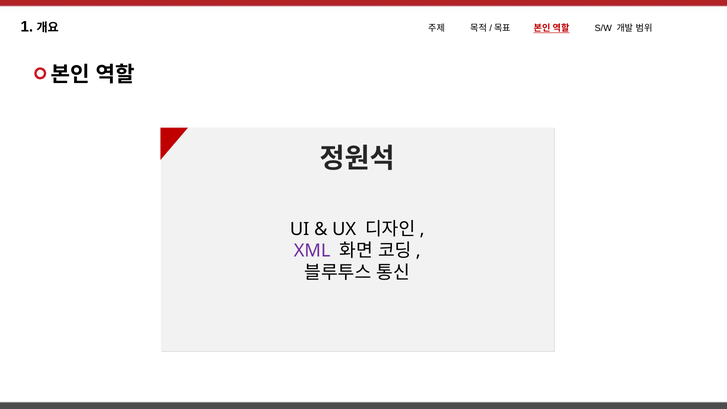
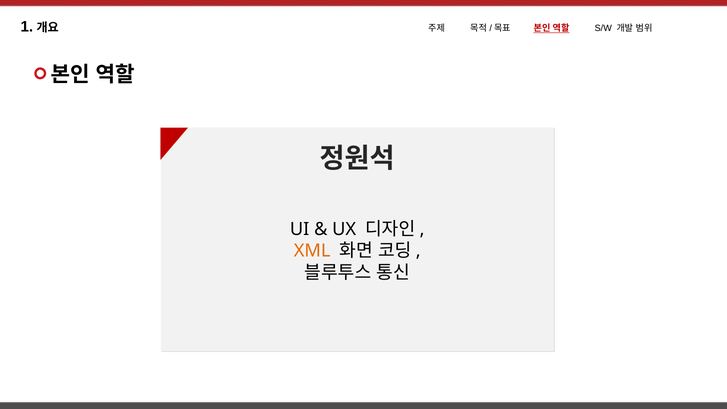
XML colour: purple -> orange (312, 251)
